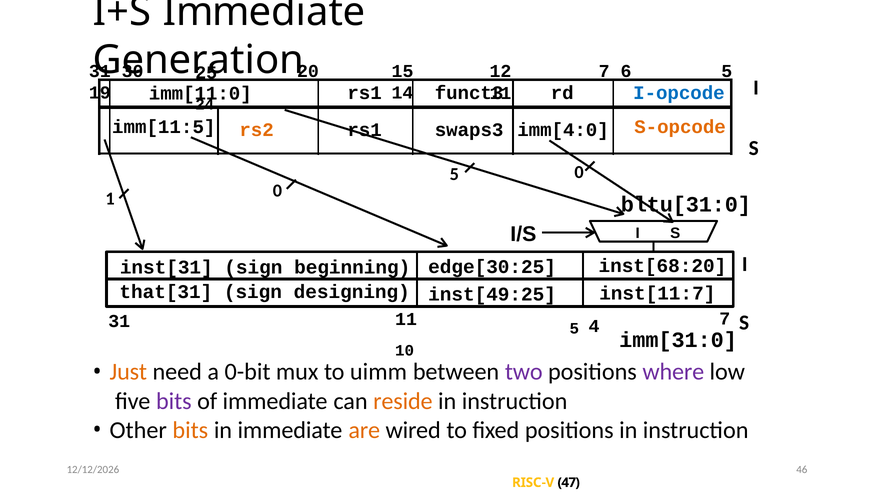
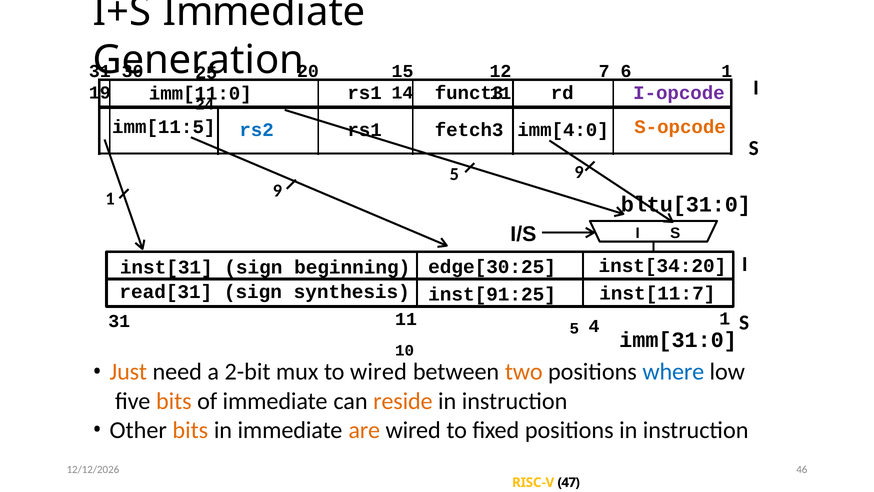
6 5: 5 -> 1 (727, 71)
I-opcode colour: blue -> purple (679, 93)
rs2 colour: orange -> blue (257, 130)
swaps3: swaps3 -> fetch3 (469, 130)
5 0: 0 -> 9 (579, 172)
1 0: 0 -> 9 (277, 190)
inst[68:20: inst[68:20 -> inst[34:20 (662, 266)
that[31: that[31 -> read[31 (166, 292)
designing: designing -> synthesis (352, 292)
inst[49:25: inst[49:25 -> inst[91:25 (492, 294)
4 7: 7 -> 1 (725, 319)
0-bit: 0-bit -> 2-bit (248, 372)
to uimm: uimm -> wired (378, 372)
two colour: purple -> orange (524, 372)
where colour: purple -> blue (673, 372)
bits colour: purple -> orange (174, 401)
